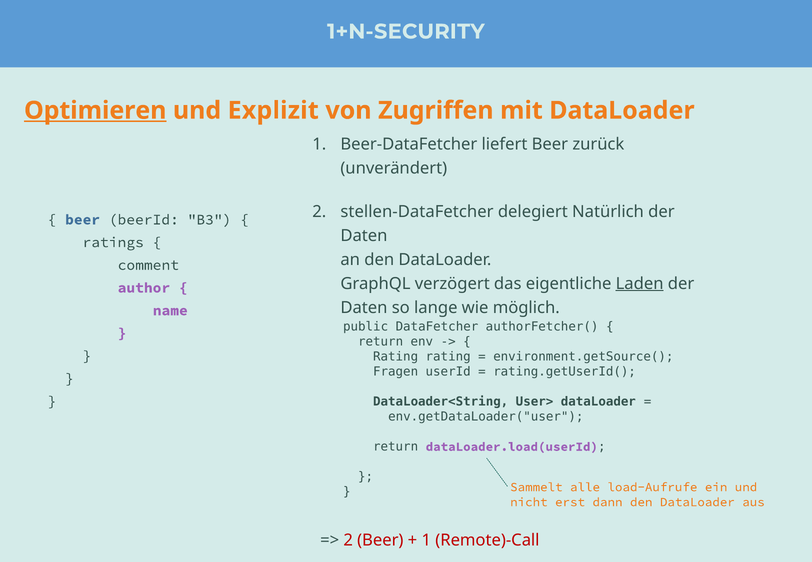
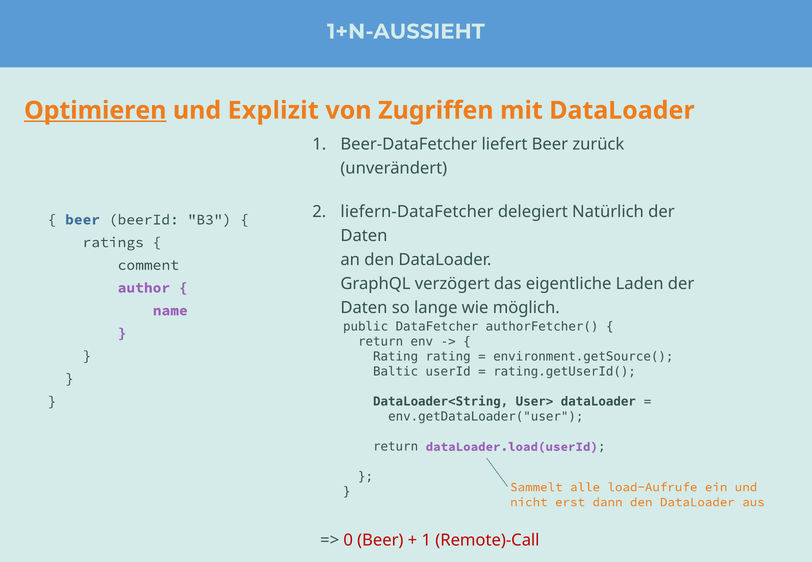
1+N-SECURITY: 1+N-SECURITY -> 1+N-AUSSIEHT (406, 32)
stellen-DataFetcher: stellen-DataFetcher -> liefern-DataFetcher (417, 212)
Laden underline: present -> none (640, 284)
Fragen: Fragen -> Baltic (396, 372)
2: 2 -> 0 (348, 540)
